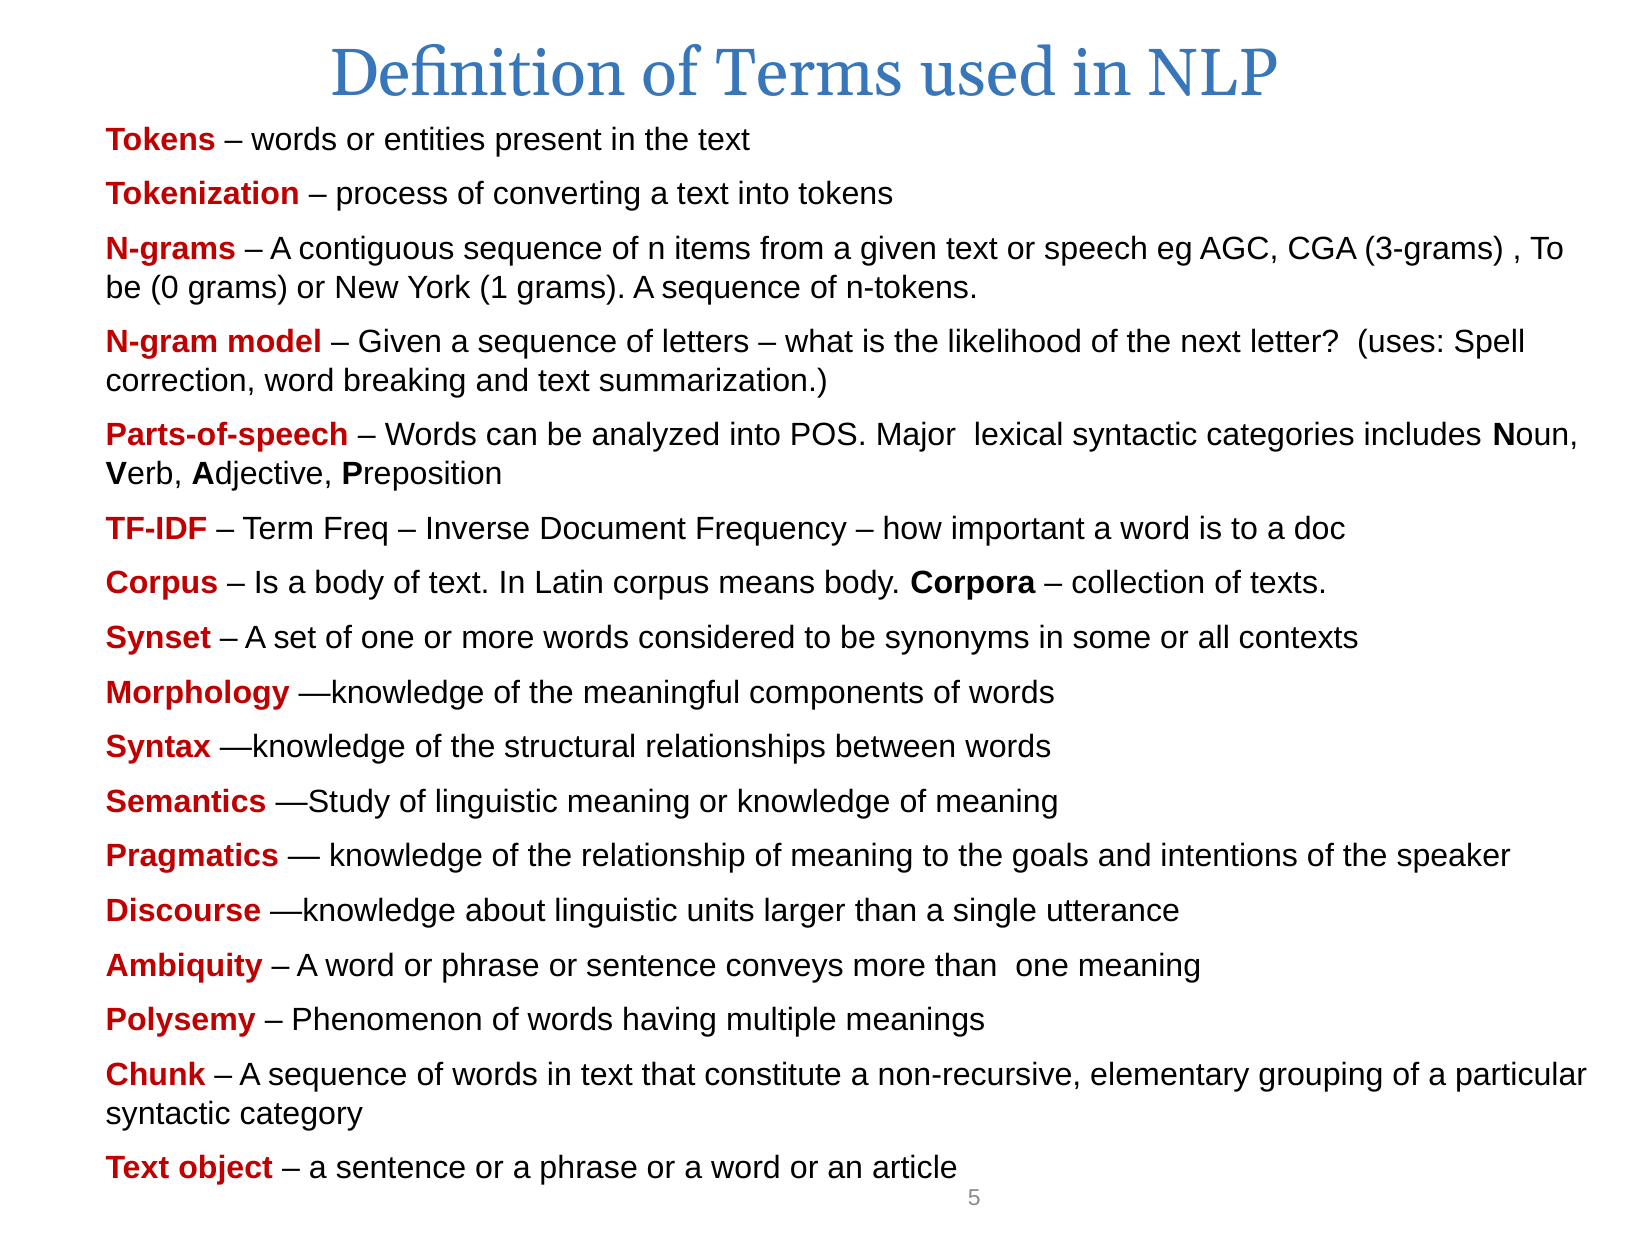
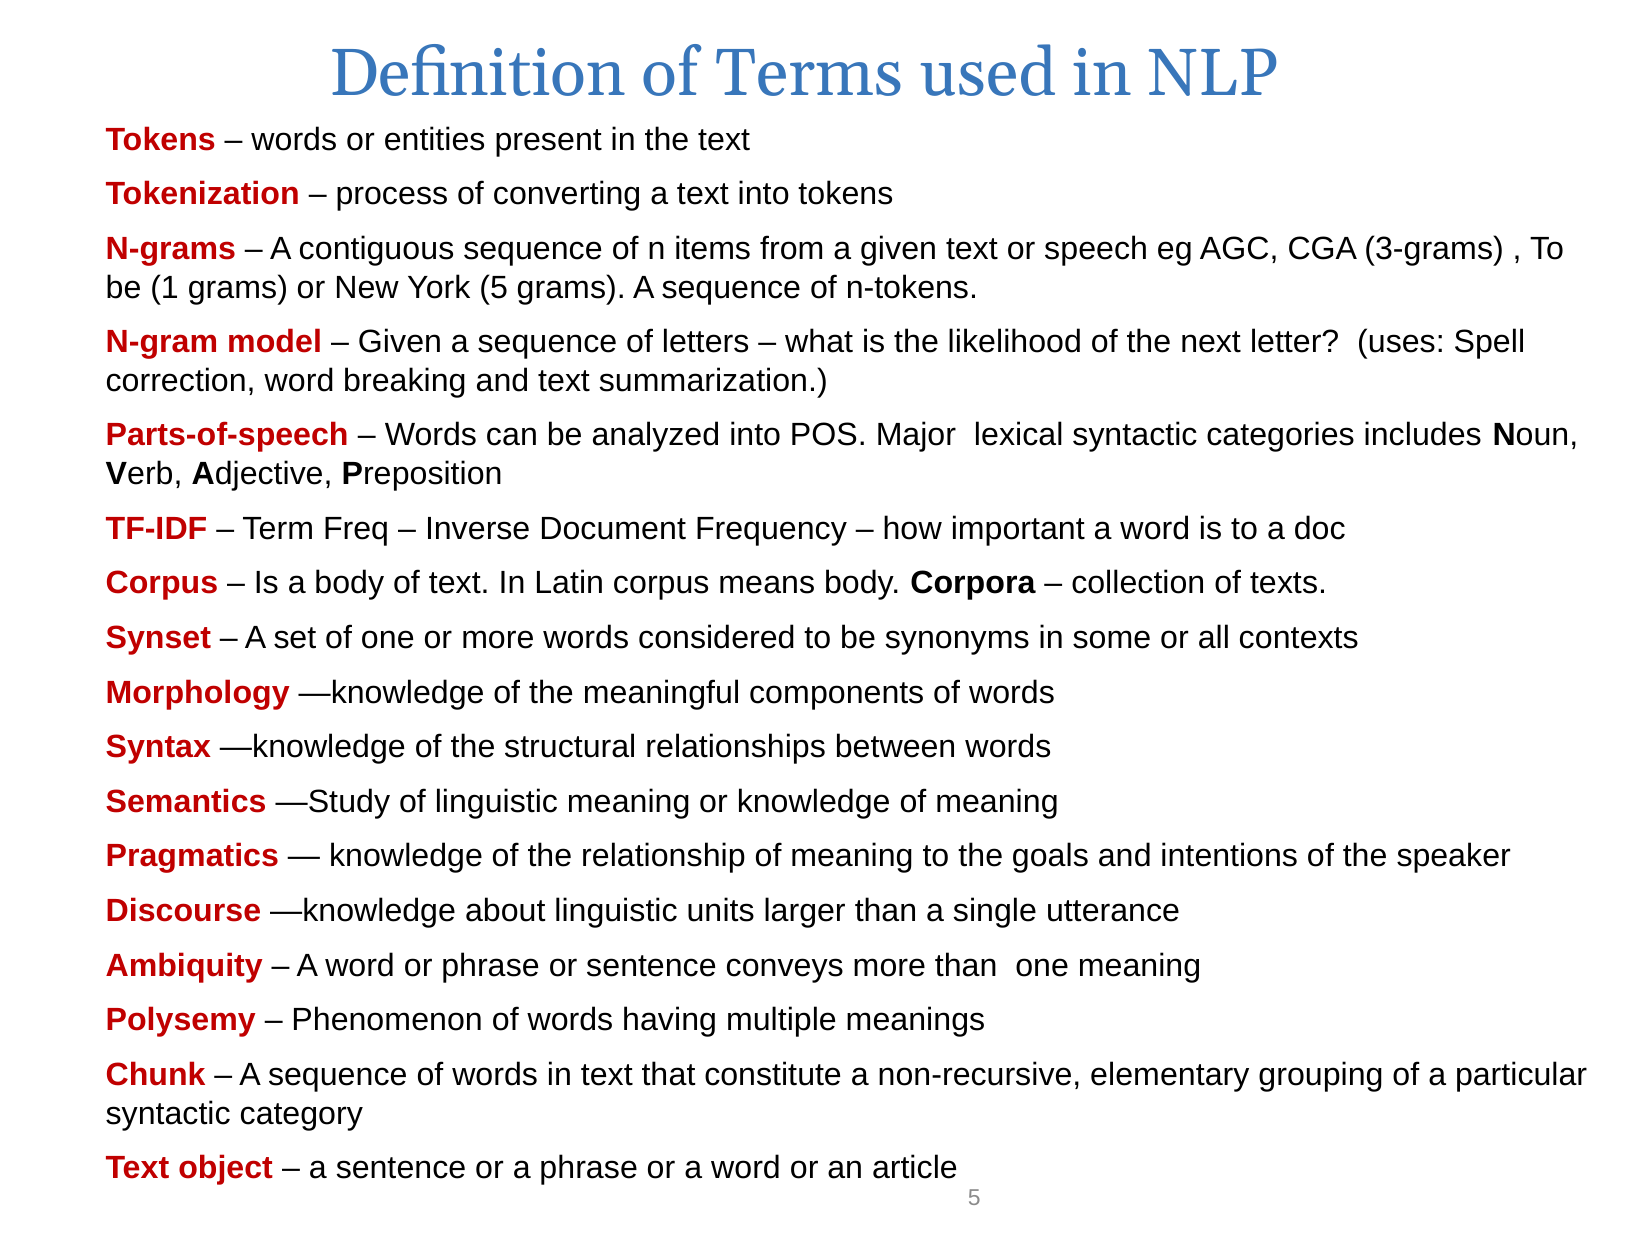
0: 0 -> 1 (165, 288)
York 1: 1 -> 5 (494, 288)
